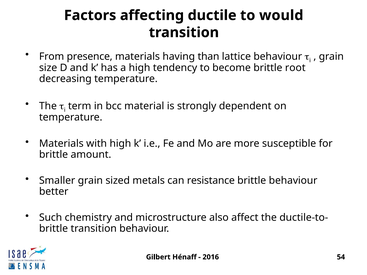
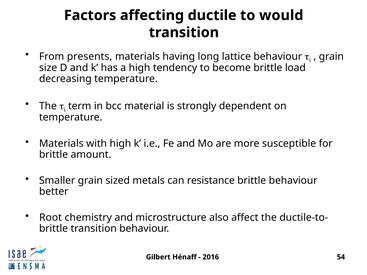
presence: presence -> presents (90, 57)
than: than -> long (208, 57)
root: root -> load (295, 68)
Such: Such -> Root (51, 218)
